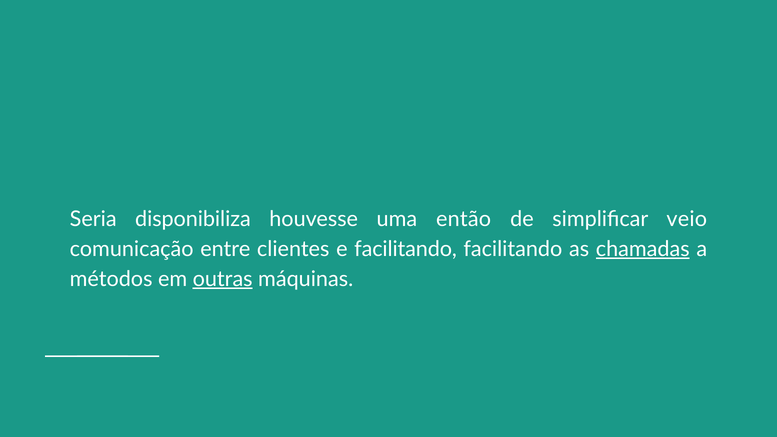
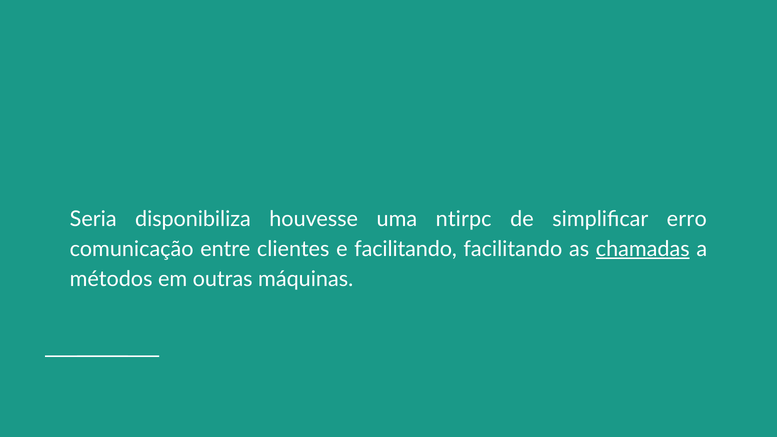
então: então -> ntirpc (464, 219)
veio: veio -> erro (687, 219)
outras underline: present -> none (223, 279)
